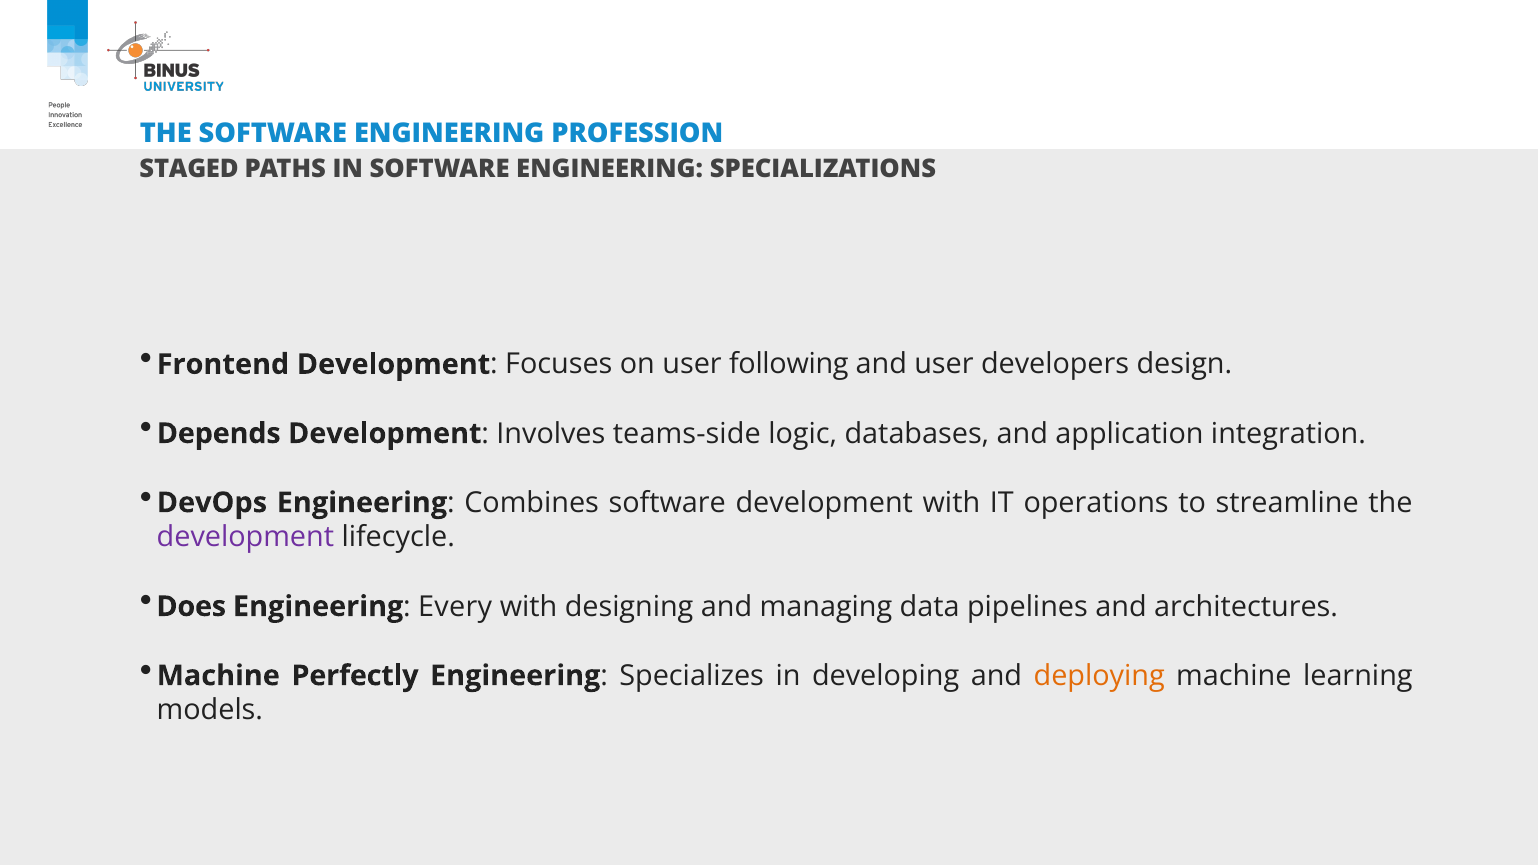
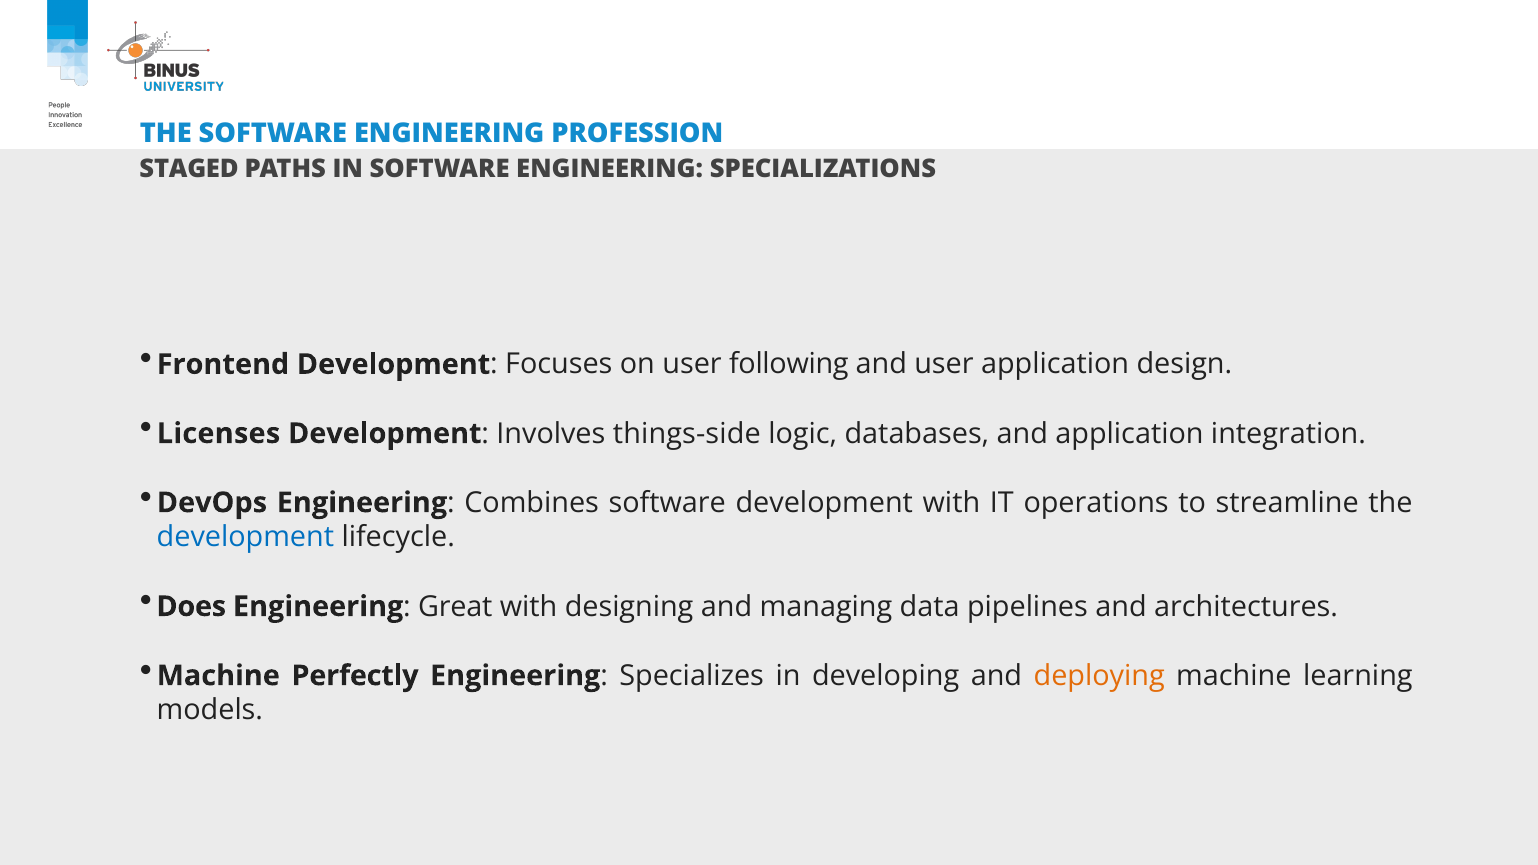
user developers: developers -> application (1055, 364)
Depends: Depends -> Licenses (218, 434)
teams-side: teams-side -> things-side (687, 434)
development colour: purple -> blue (245, 537)
Every: Every -> Great (455, 607)
